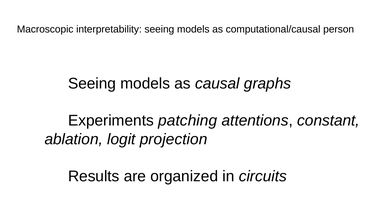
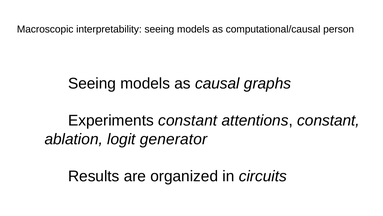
Experiments patching: patching -> constant (188, 120)
projection: projection -> generator (174, 139)
